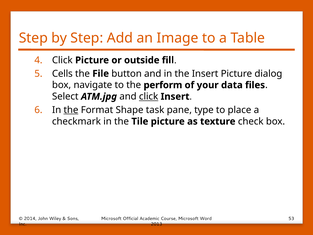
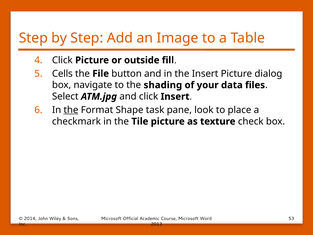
perform: perform -> shading (163, 85)
click underline: present -> none (149, 96)
type: type -> look (204, 110)
